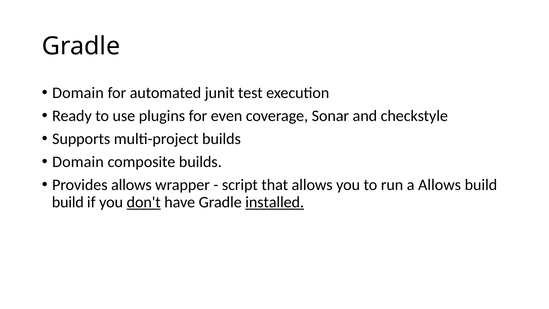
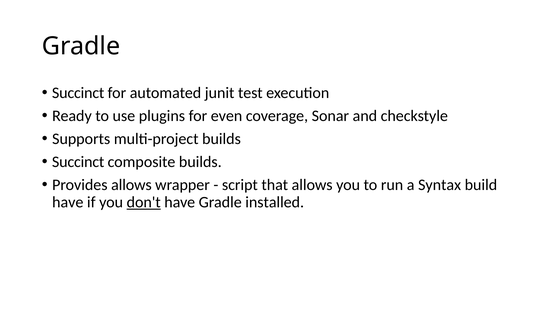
Domain: Domain -> Succinct (78, 93)
Domain: Domain -> Succinct (78, 162)
a Allows: Allows -> Syntax (440, 185)
build: build -> have (68, 202)
installed underline: present -> none (275, 202)
